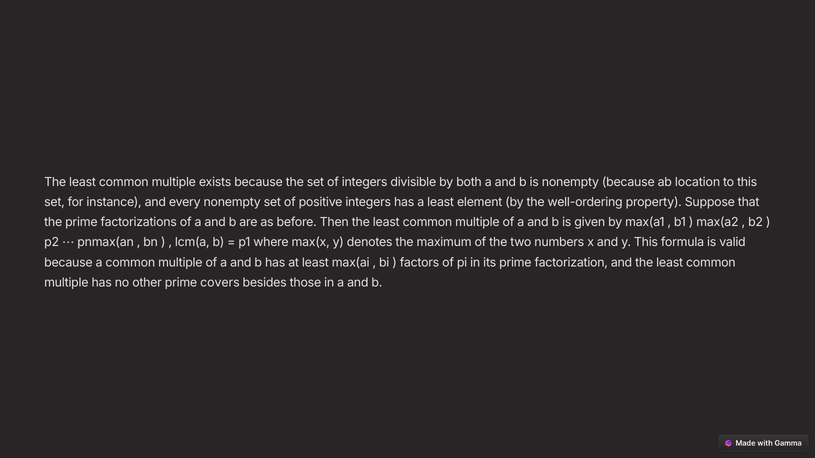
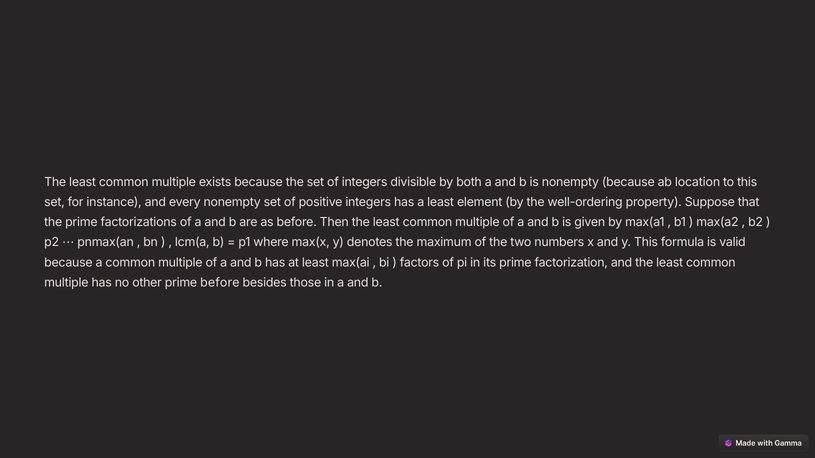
prime covers: covers -> before (220, 283)
